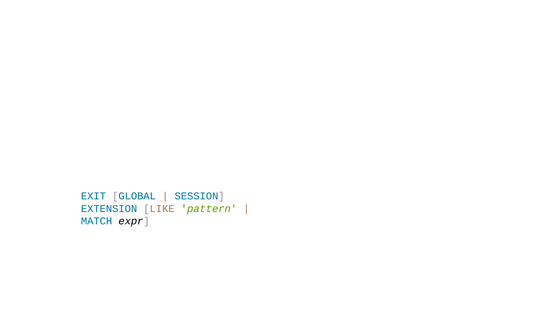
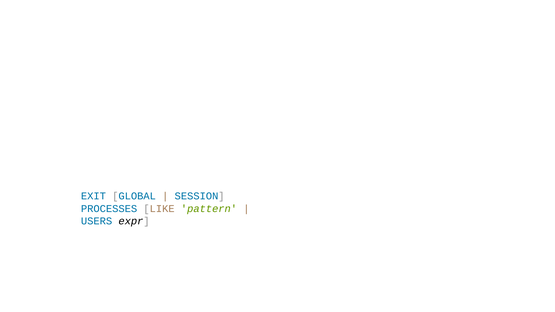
EXTENSION: EXTENSION -> PROCESSES (109, 209)
MATCH: MATCH -> USERS (97, 221)
